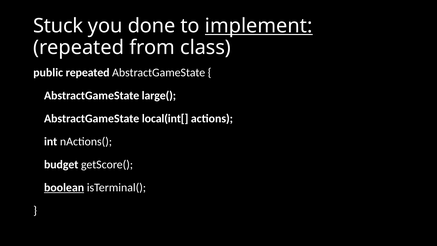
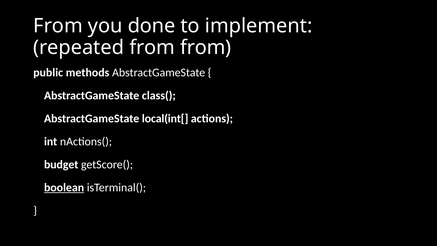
Stuck: Stuck -> From (58, 26)
implement underline: present -> none (259, 26)
from class: class -> from (206, 48)
public repeated: repeated -> methods (88, 72)
large(: large( -> class( (159, 95)
